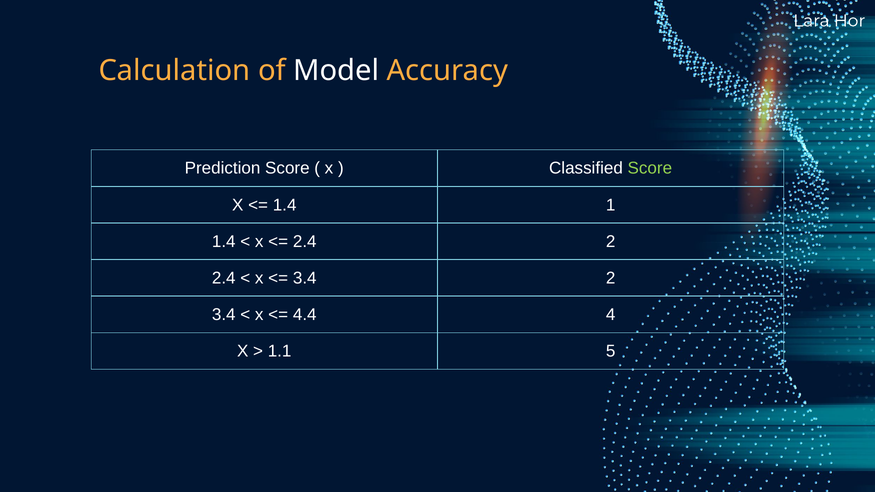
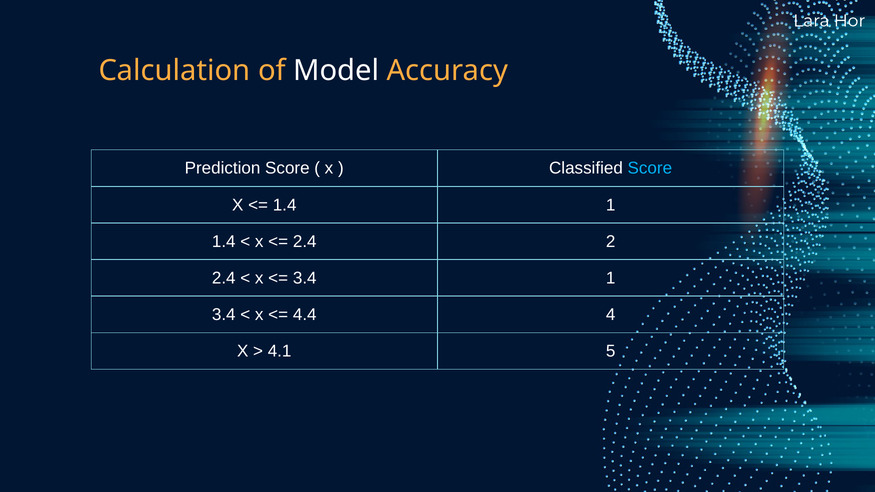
Score colour: light green -> light blue (650, 168)
3.4 2: 2 -> 1 (611, 278)
1.1: 1.1 -> 4.1 (280, 351)
